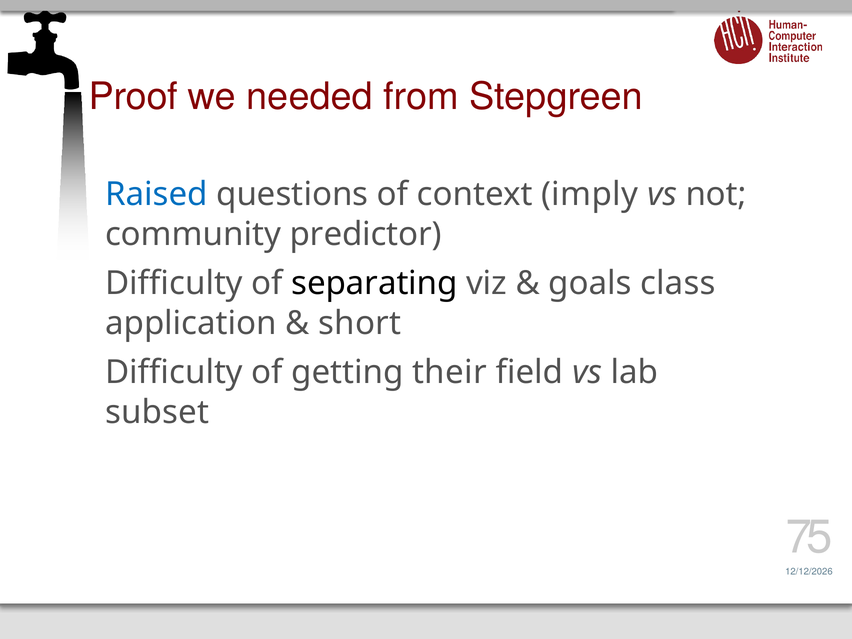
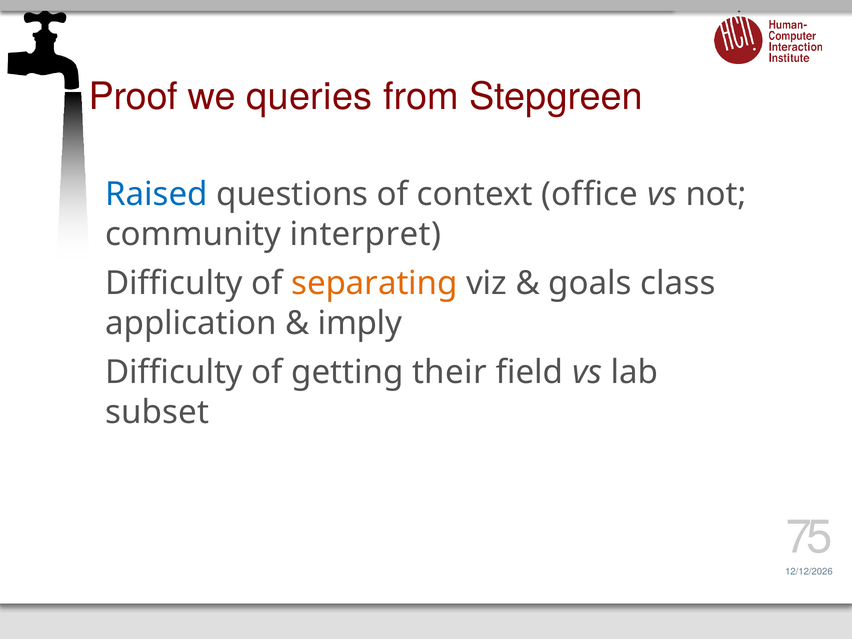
needed: needed -> queries (309, 97)
imply: imply -> office (590, 194)
predictor: predictor -> interpret (365, 234)
separating colour: black -> orange (374, 283)
short: short -> imply (360, 323)
